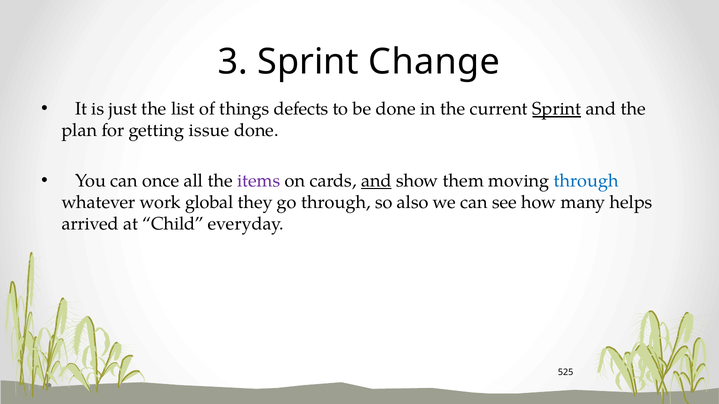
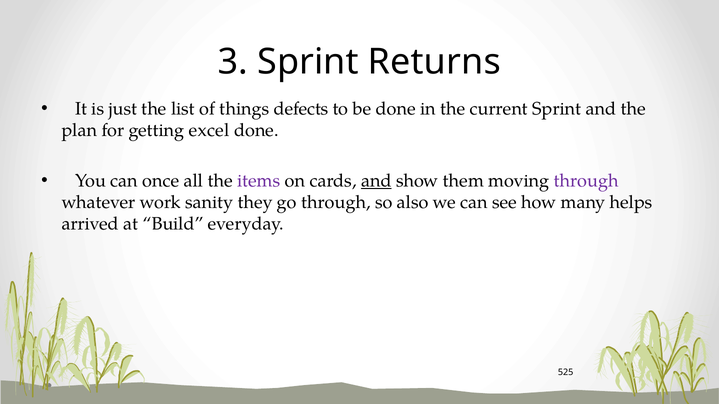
Change: Change -> Returns (434, 62)
Sprint underline: present -> none (557, 109)
issue: issue -> excel (209, 131)
through colour: blue -> purple (586, 181)
global: global -> sanity (209, 203)
Child: Child -> Build (173, 224)
